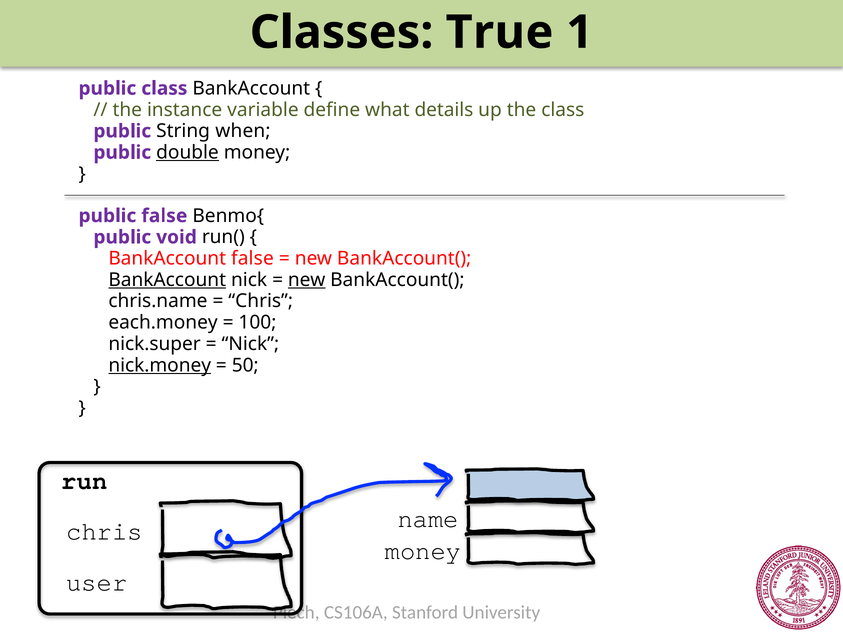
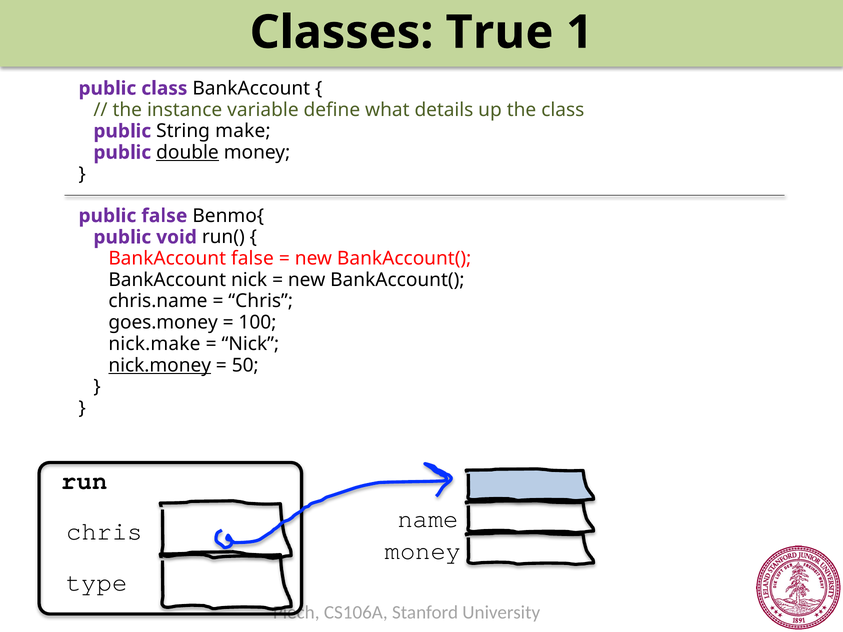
when: when -> make (243, 131)
BankAccount underline: present -> none (167, 280)
new underline: present -> none (307, 280)
each.money: each.money -> goes.money (163, 323)
nick.super: nick.super -> nick.make (154, 344)
user: user -> type (97, 583)
